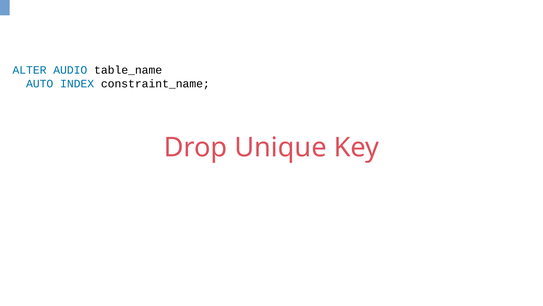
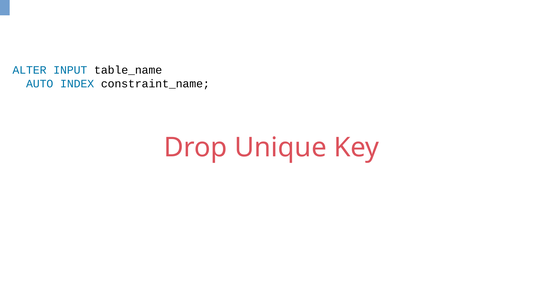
AUDIO: AUDIO -> INPUT (70, 70)
